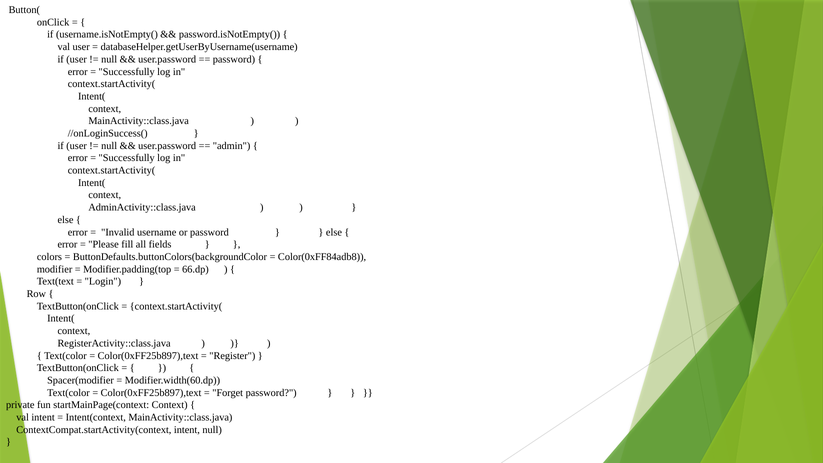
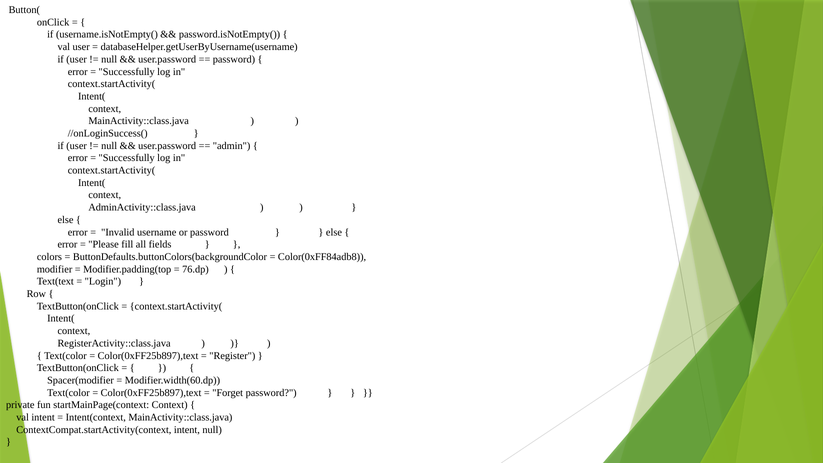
66.dp: 66.dp -> 76.dp (195, 269)
